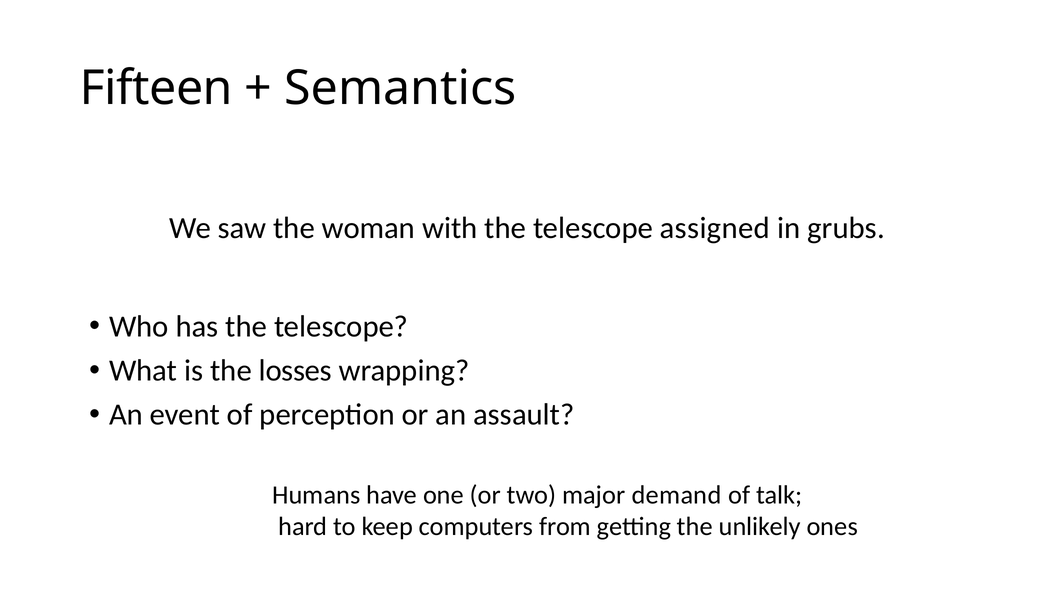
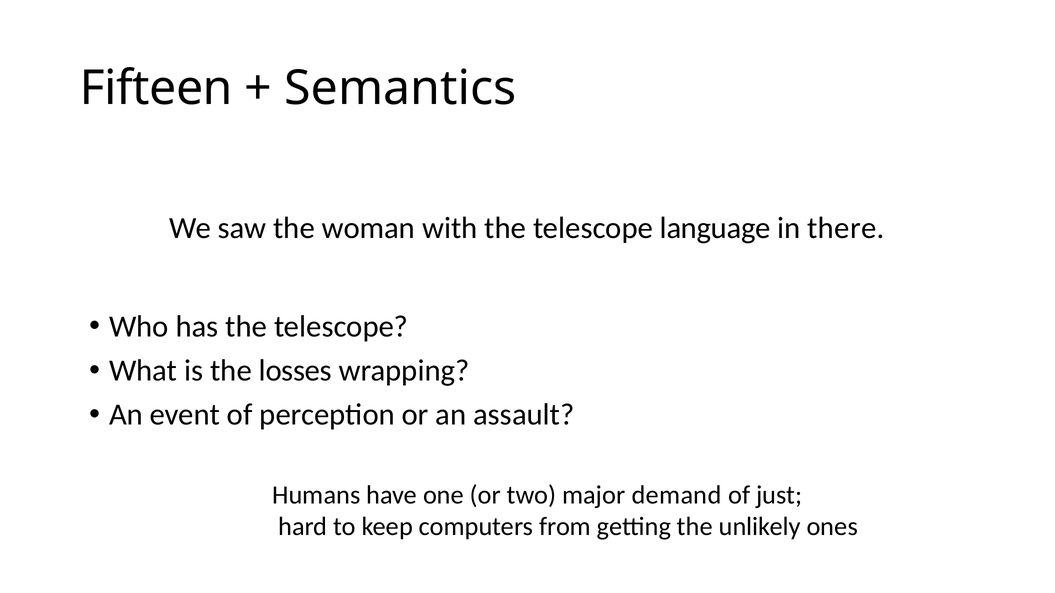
assigned: assigned -> language (715, 228)
grubs: grubs -> there (846, 228)
talk: talk -> just (779, 495)
